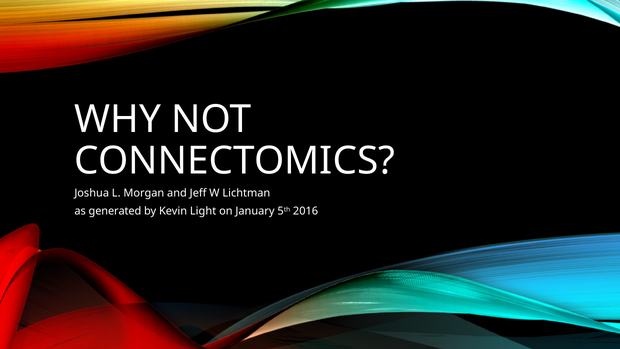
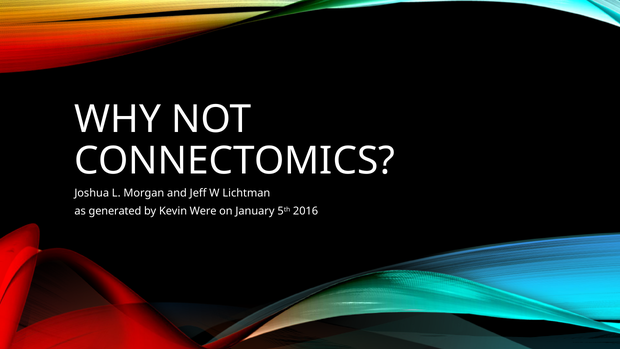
Light: Light -> Were (203, 211)
